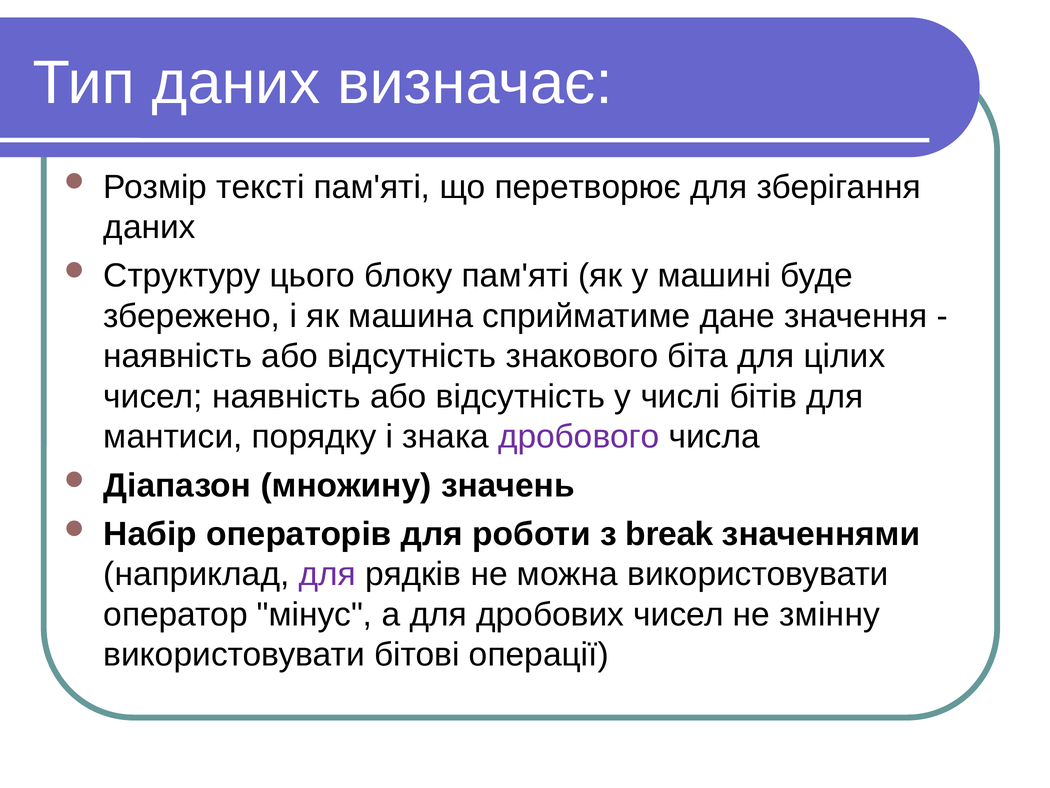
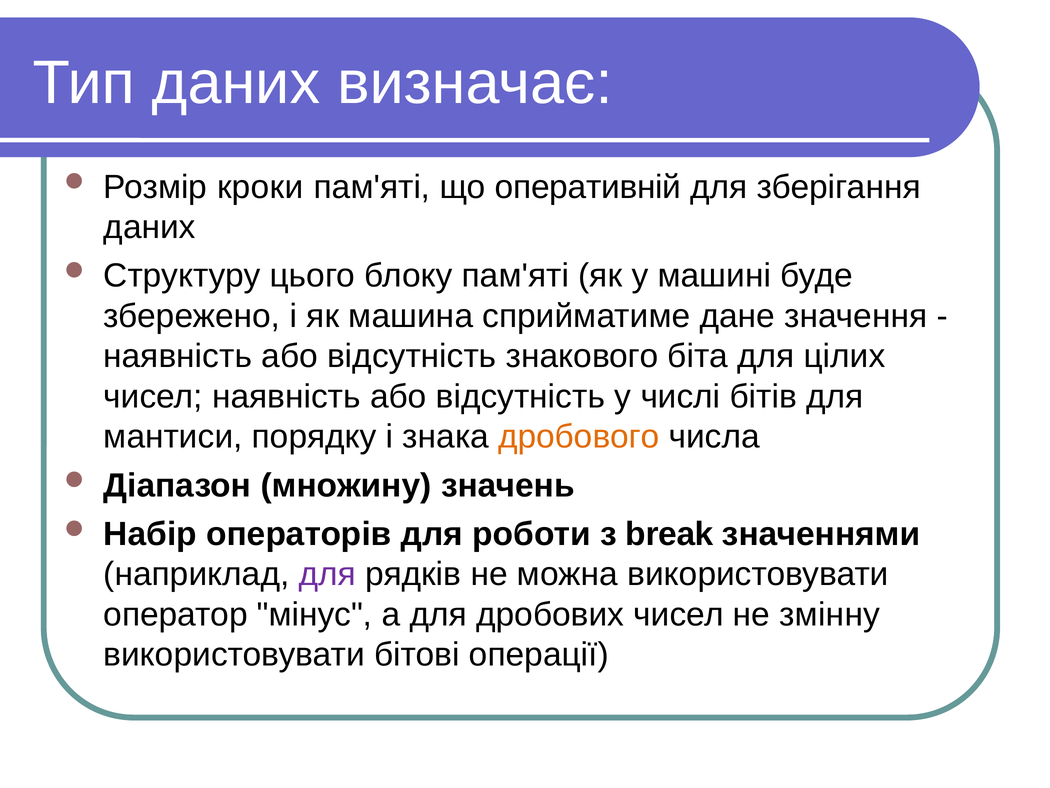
тексті: тексті -> кроки (260, 187)
перетворює: перетворює -> оперативній (588, 187)
дробового colour: purple -> orange (579, 437)
